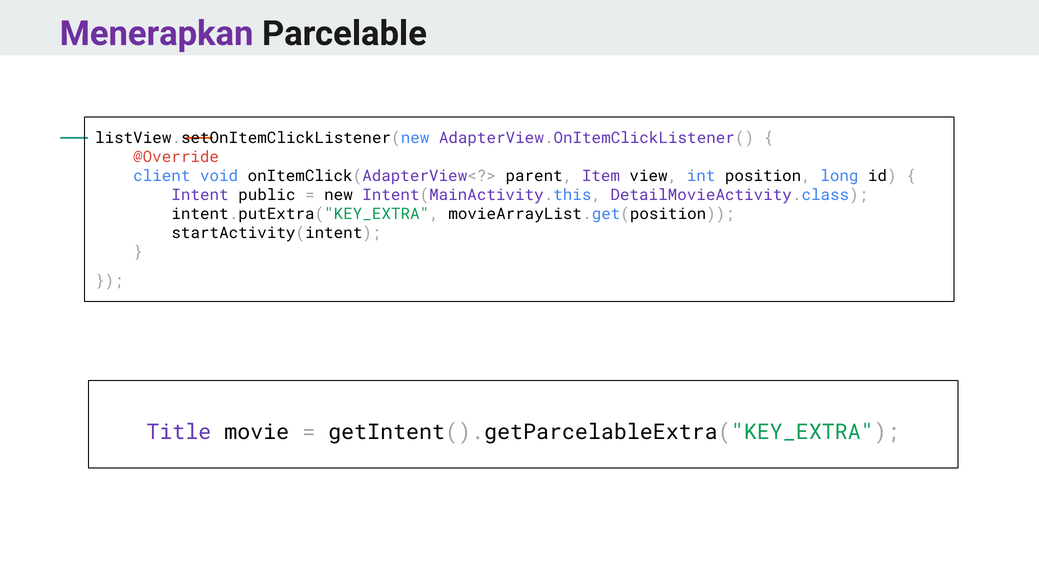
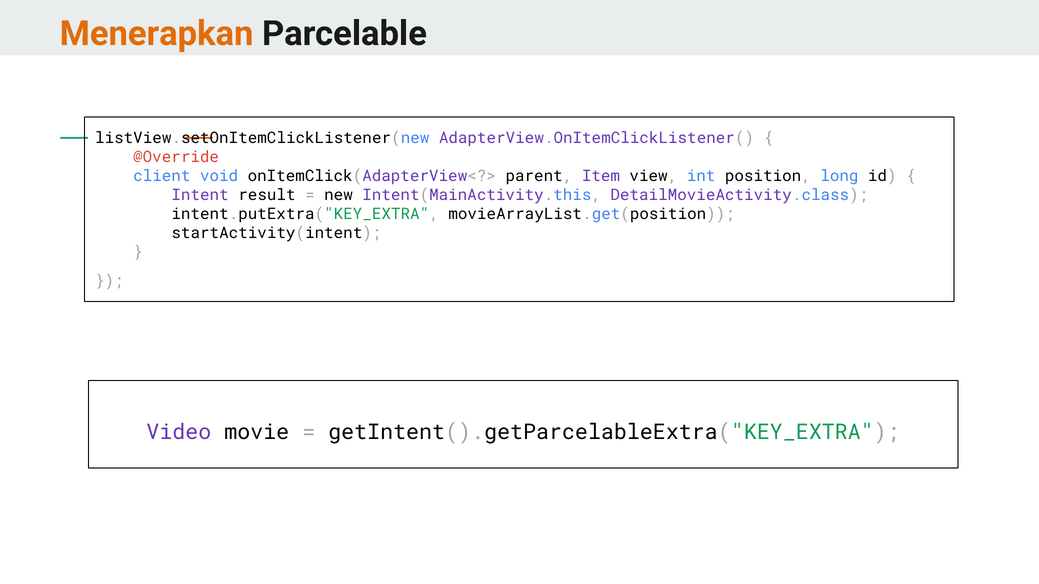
Menerapkan colour: purple -> orange (156, 34)
public: public -> result (267, 195)
Title: Title -> Video (179, 433)
